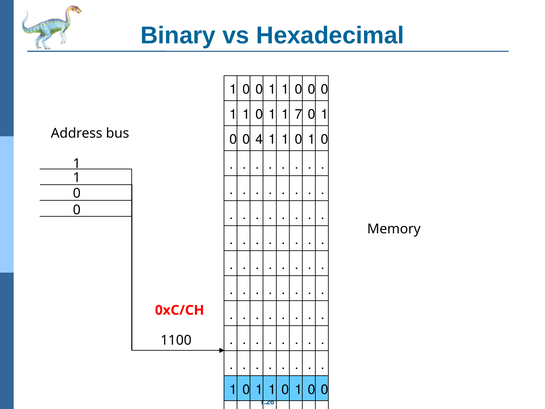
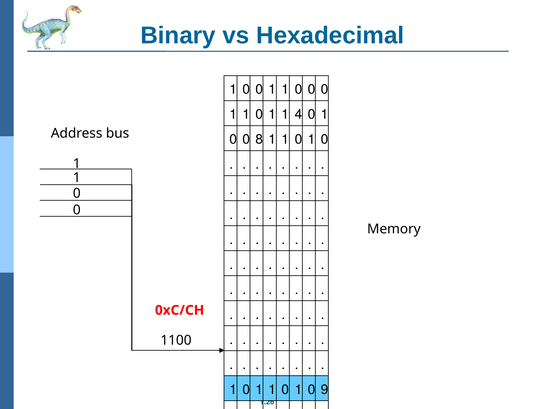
7: 7 -> 4 (298, 114)
4: 4 -> 8 (259, 139)
0: 0 -> 9 (325, 389)
